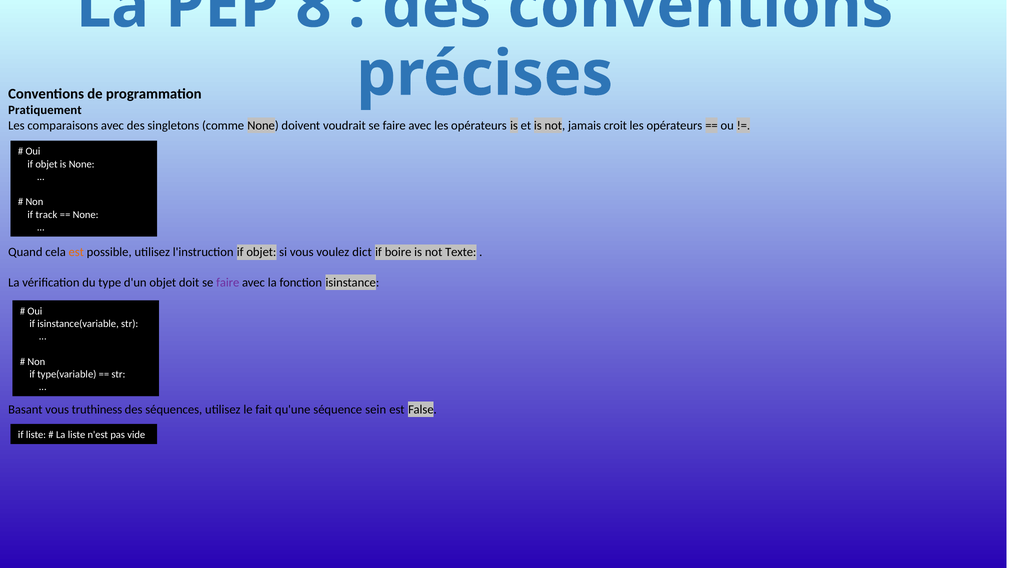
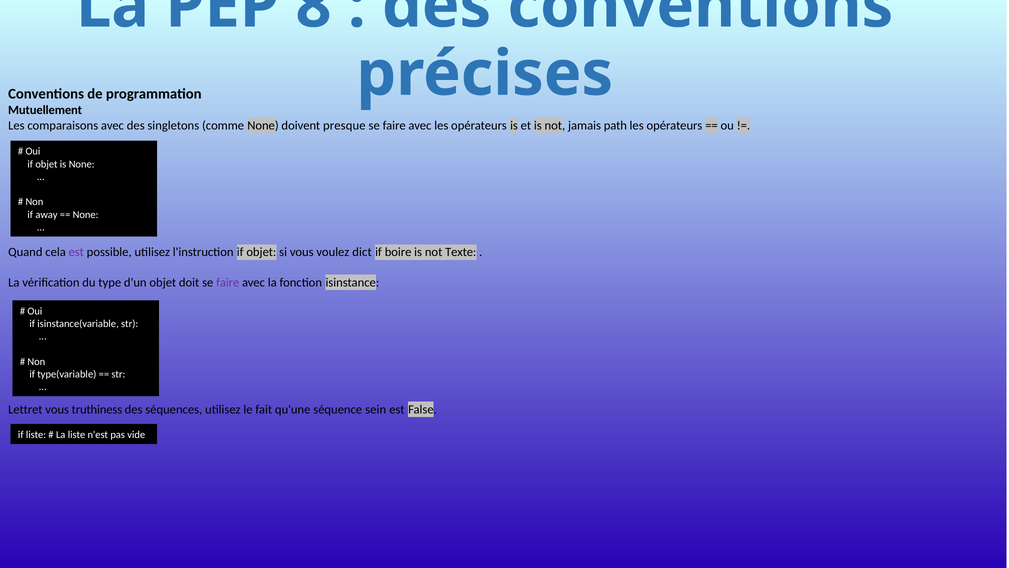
Pratiquement: Pratiquement -> Mutuellement (45, 110)
voudrait: voudrait -> presque (344, 125)
croit: croit -> path (615, 125)
track: track -> away (47, 214)
est colour: orange -> purple (76, 252)
Basant: Basant -> Lettret (25, 409)
